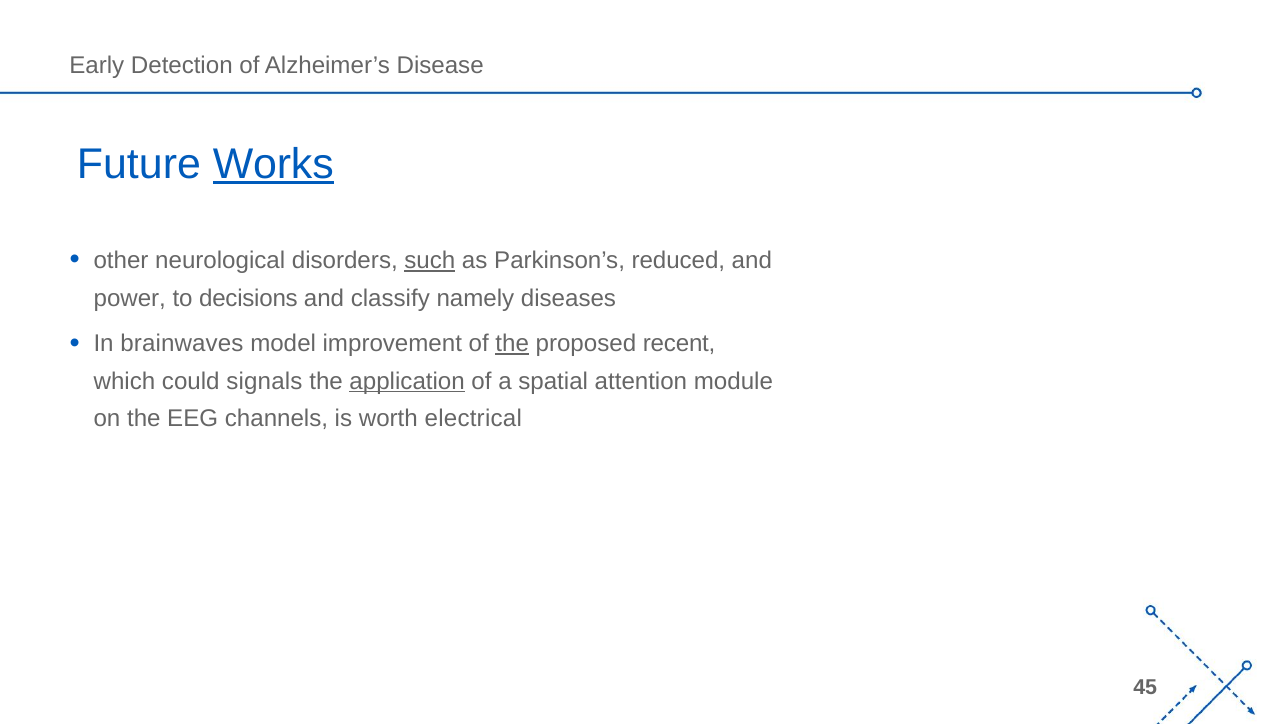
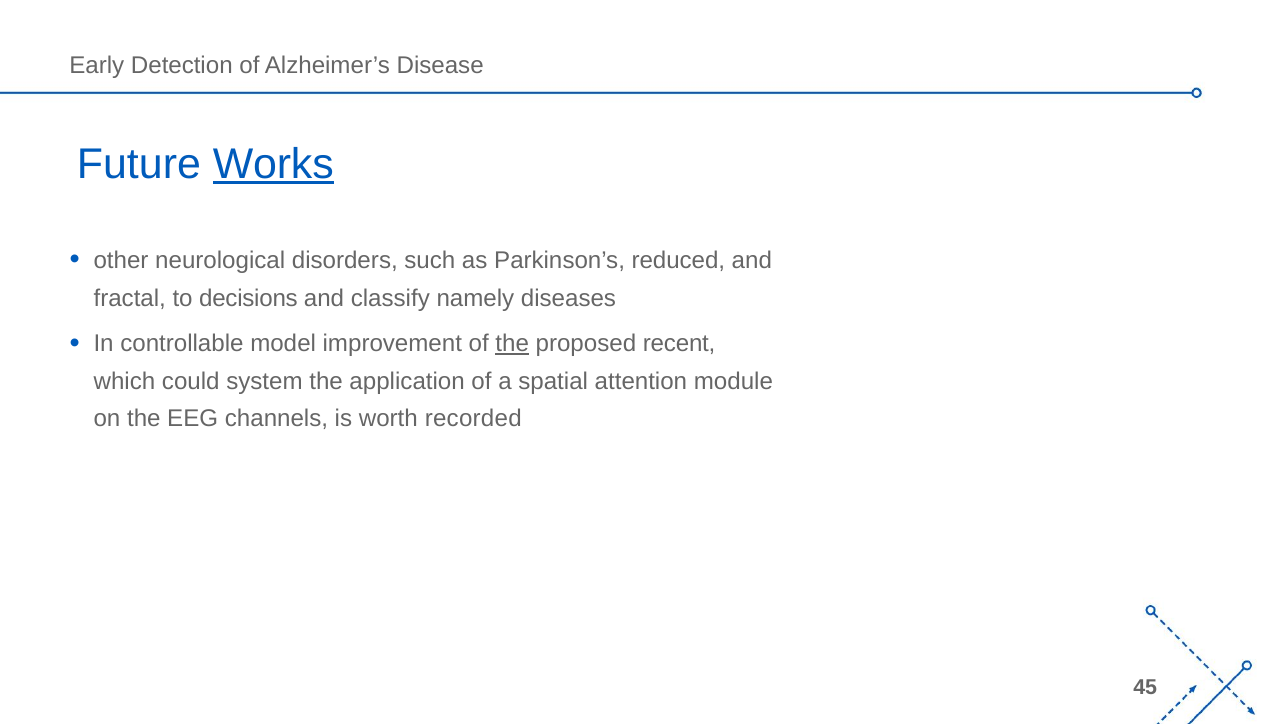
such underline: present -> none (430, 260)
power: power -> fractal (130, 298)
brainwaves: brainwaves -> controllable (182, 344)
signals: signals -> system (264, 381)
application underline: present -> none (407, 381)
electrical: electrical -> recorded (473, 419)
